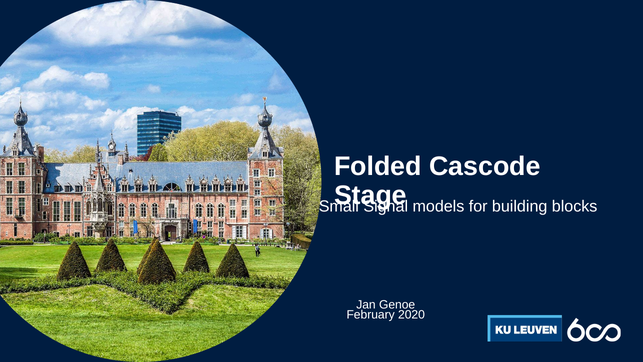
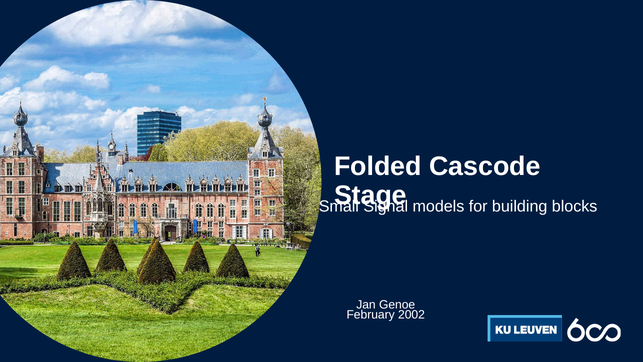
2020: 2020 -> 2002 (411, 314)
